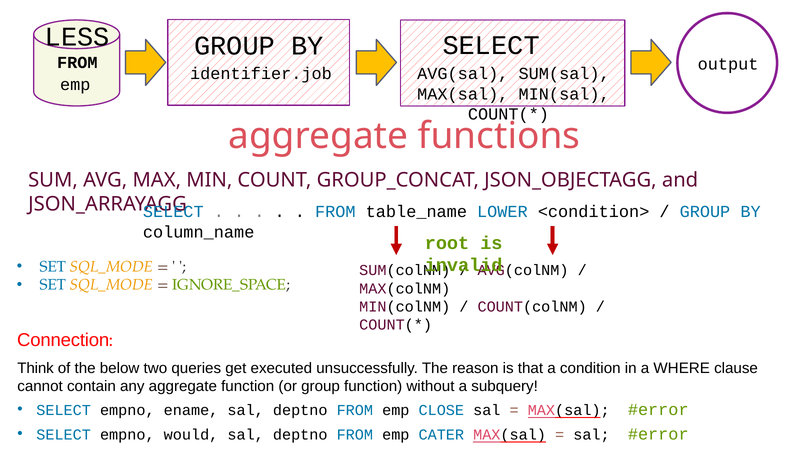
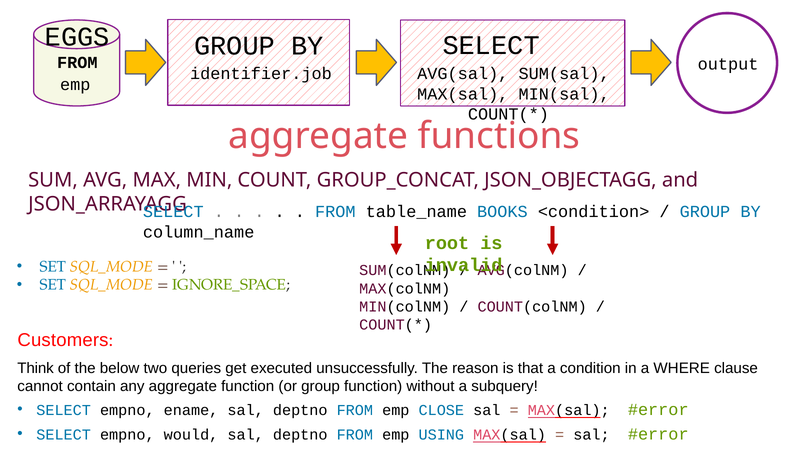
LESS: LESS -> EGGS (77, 37)
LOWER: LOWER -> BOOKS (502, 212)
Connection: Connection -> Customers (63, 340)
CATER: CATER -> USING (441, 435)
